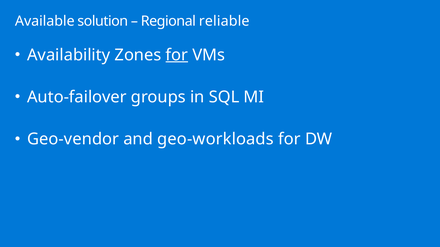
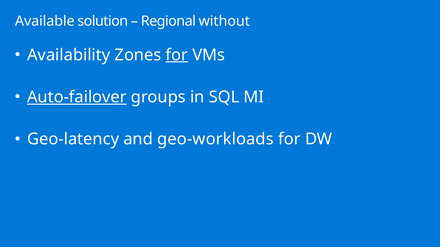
reliable: reliable -> without (224, 21)
Auto-failover underline: none -> present (77, 97)
Geo-vendor: Geo-vendor -> Geo-latency (73, 139)
